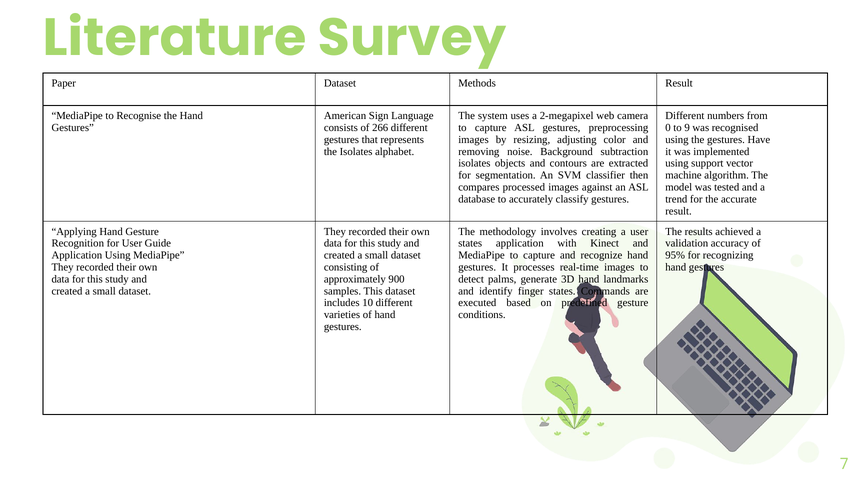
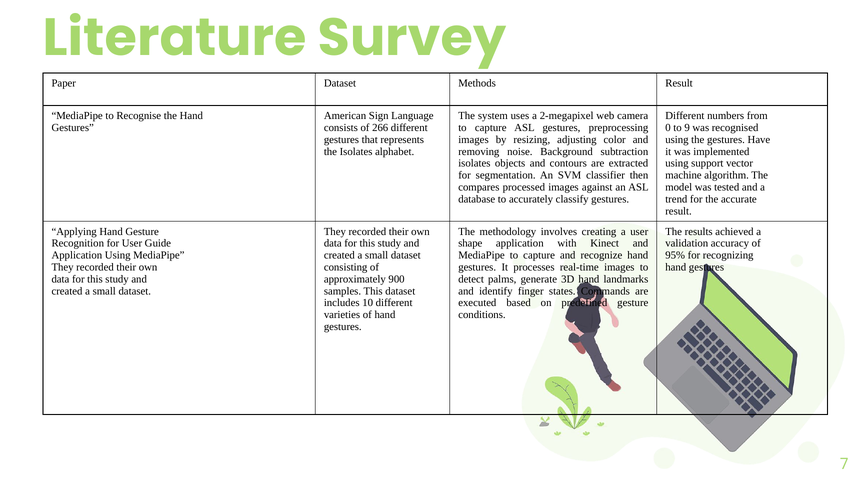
states: states -> shape (470, 243)
